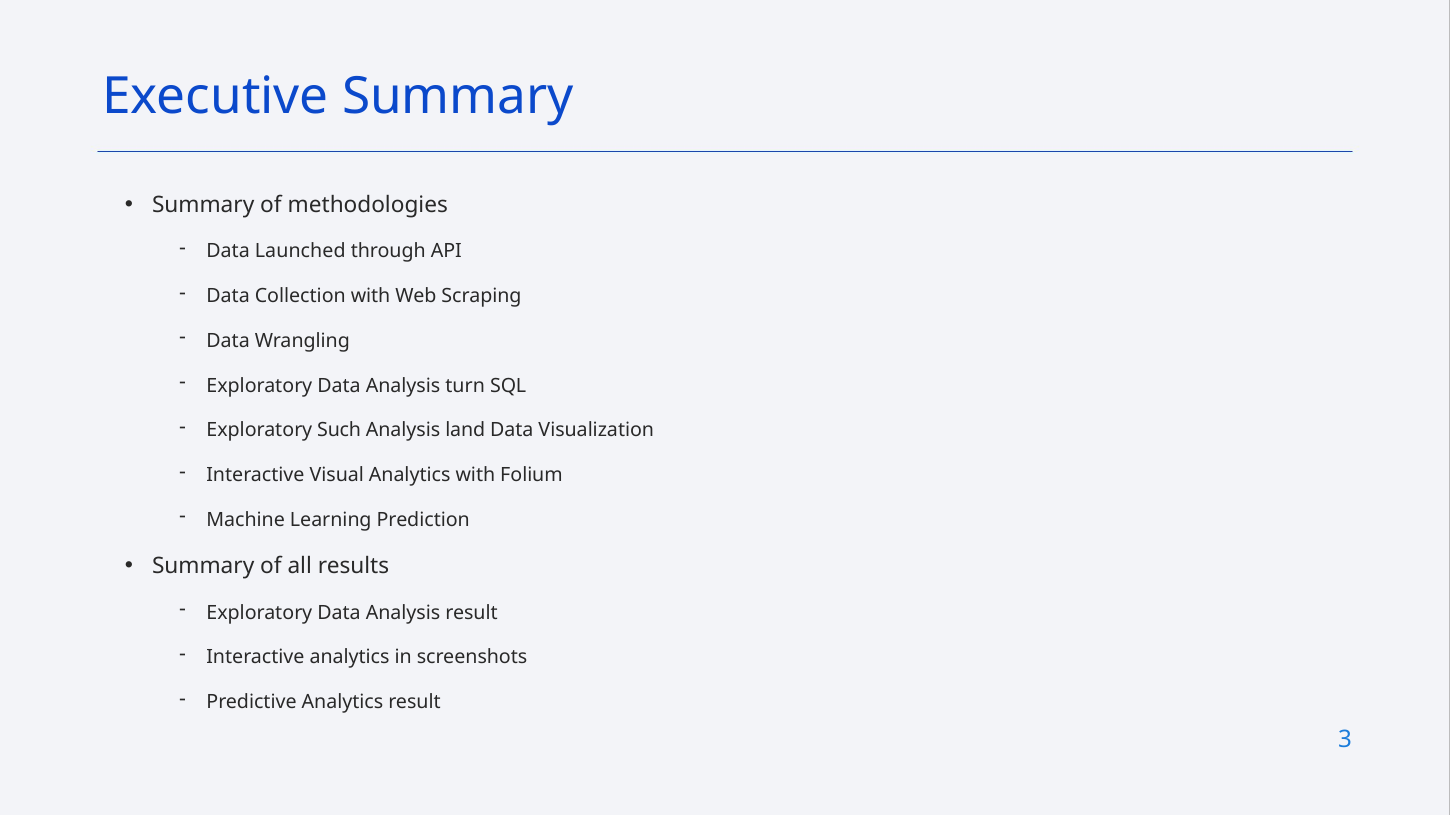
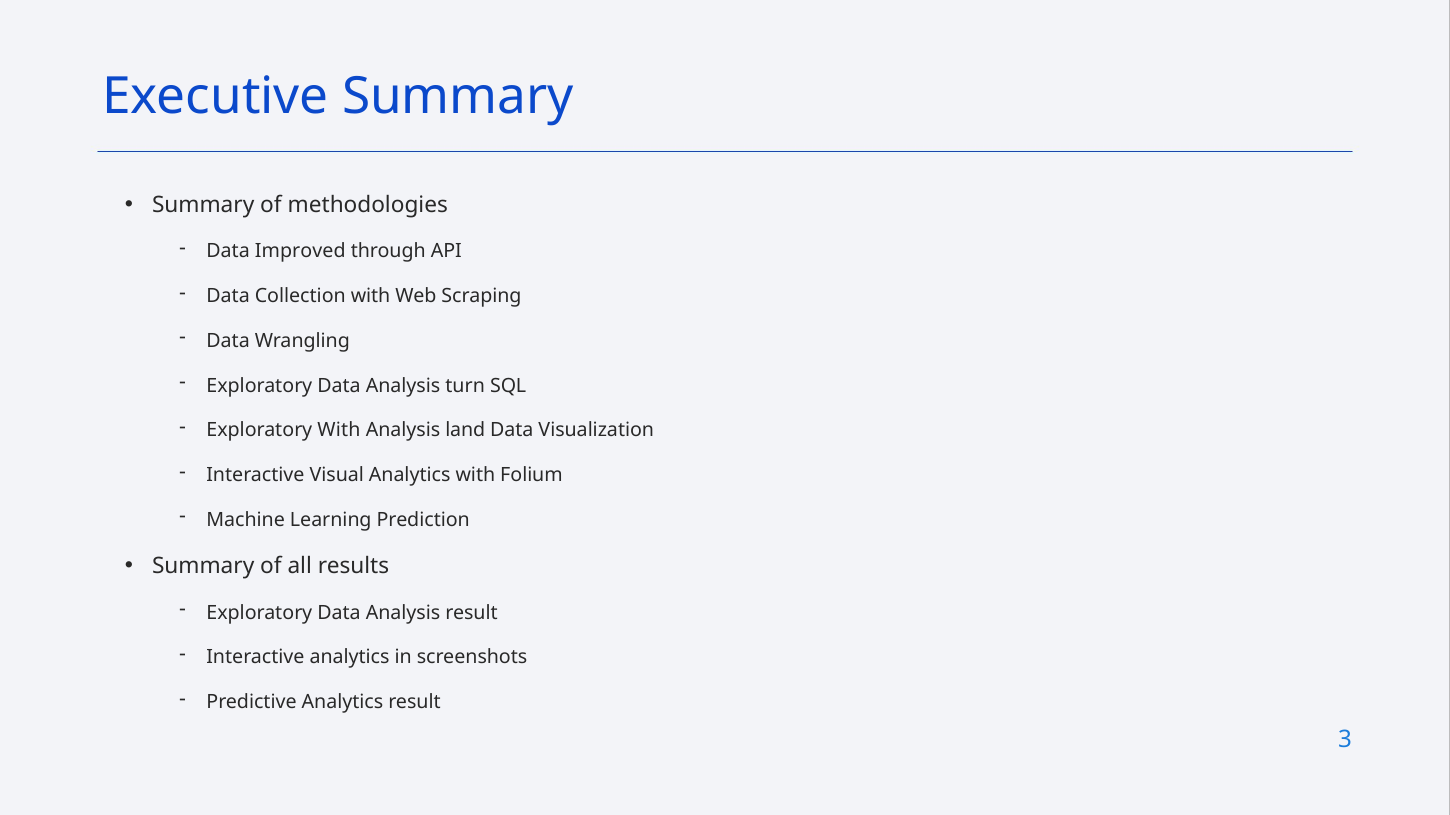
Launched: Launched -> Improved (300, 252)
Exploratory Such: Such -> With (339, 431)
